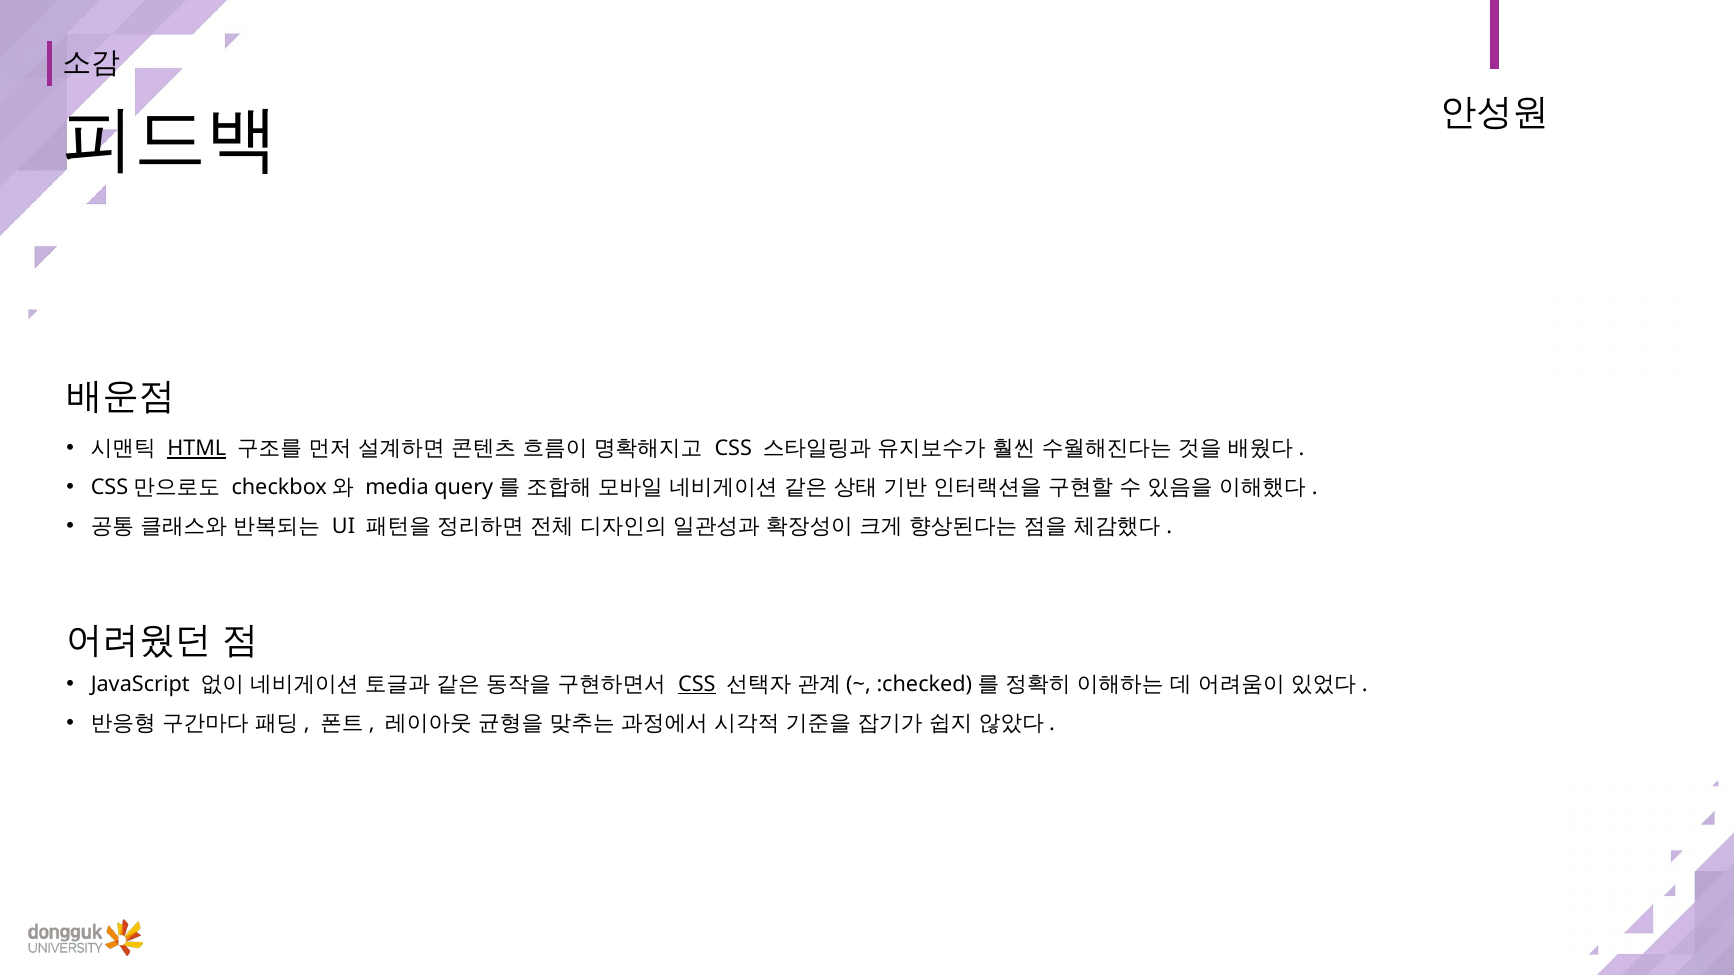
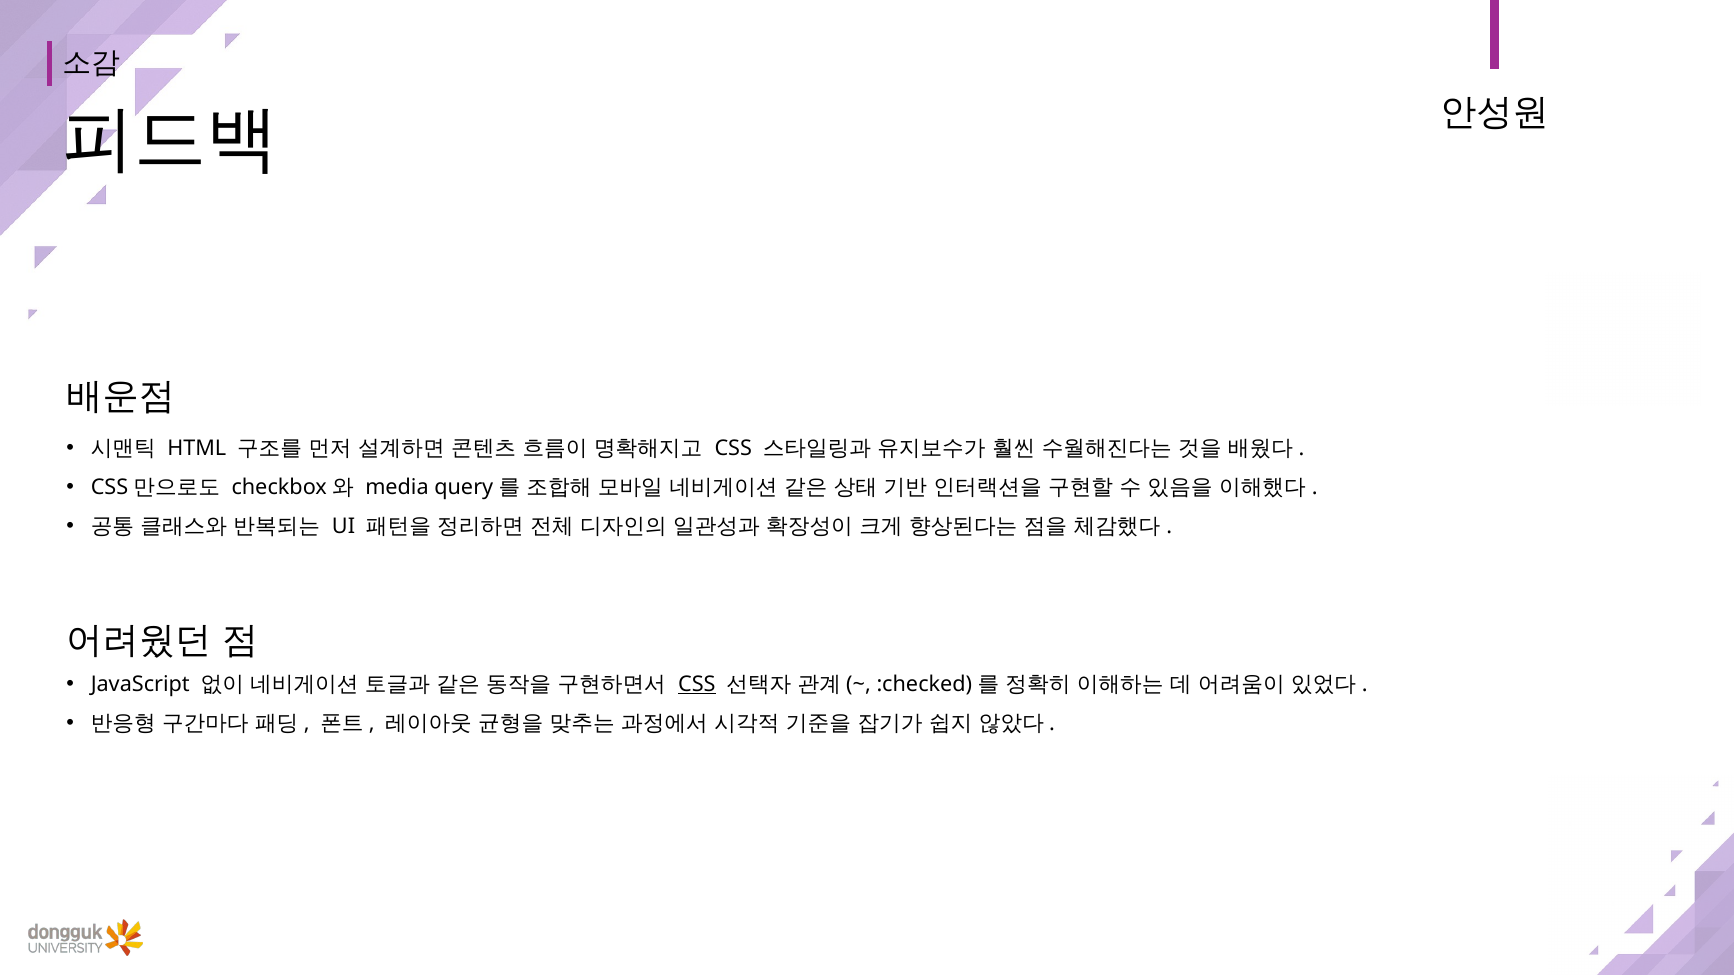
HTML underline: present -> none (197, 449)
